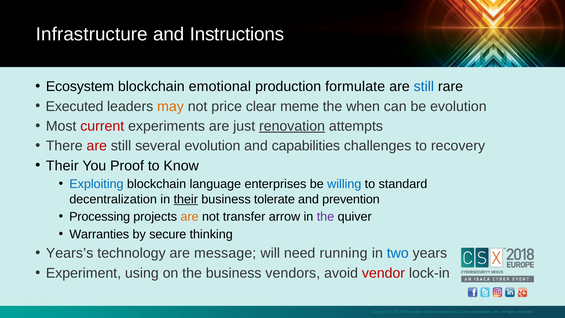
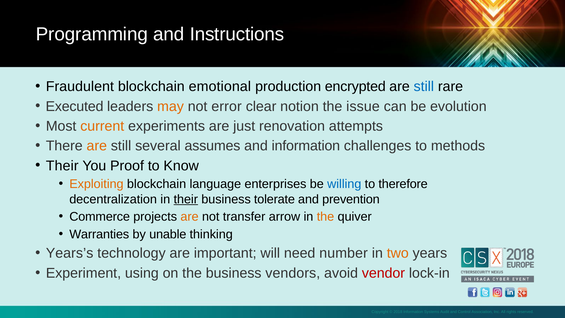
Infrastructure: Infrastructure -> Programming (92, 34)
Ecosystem: Ecosystem -> Fraudulent (80, 87)
formulate: formulate -> encrypted (355, 87)
price: price -> error (227, 106)
meme: meme -> notion (300, 106)
when: when -> issue (363, 106)
current colour: red -> orange (102, 126)
renovation underline: present -> none (292, 126)
are colour: red -> orange (97, 146)
several evolution: evolution -> assumes (212, 146)
and capabilities: capabilities -> information (306, 146)
recovery: recovery -> methods (458, 146)
Exploiting colour: blue -> orange (96, 184)
standard: standard -> therefore (403, 184)
Processing: Processing -> Commerce (100, 217)
the colour: purple -> orange (325, 217)
secure: secure -> unable (168, 234)
message: message -> important (225, 253)
running: running -> number (344, 253)
two colour: blue -> orange (398, 253)
